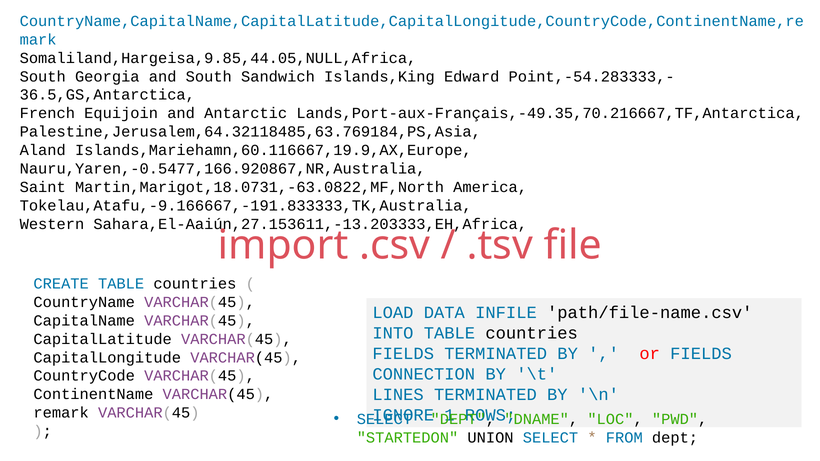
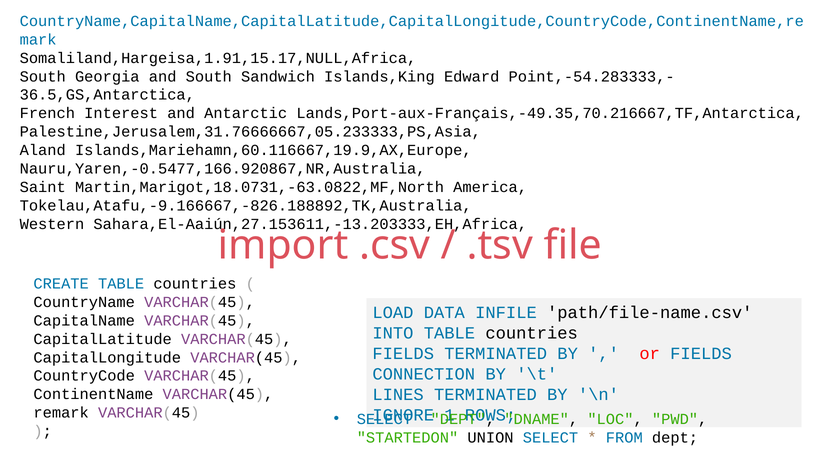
Somaliland,Hargeisa,9.85,44.05,NULL,Africa: Somaliland,Hargeisa,9.85,44.05,NULL,Africa -> Somaliland,Hargeisa,1.91,15.17,NULL,Africa (218, 58)
Equijoin: Equijoin -> Interest (121, 113)
Palestine,Jerusalem,64.32118485,63.769184,PS,Asia: Palestine,Jerusalem,64.32118485,63.769184,PS,Asia -> Palestine,Jerusalem,31.76666667,05.233333,PS,Asia (250, 132)
Tokelau,Atafu,-9.166667,-191.833333,TK,Australia: Tokelau,Atafu,-9.166667,-191.833333,TK,Australia -> Tokelau,Atafu,-9.166667,-826.188892,TK,Australia (246, 206)
